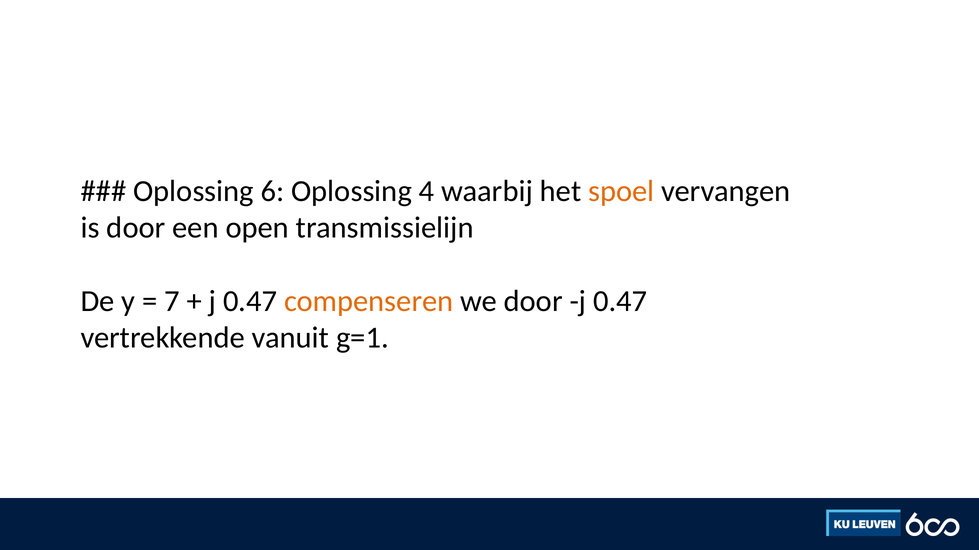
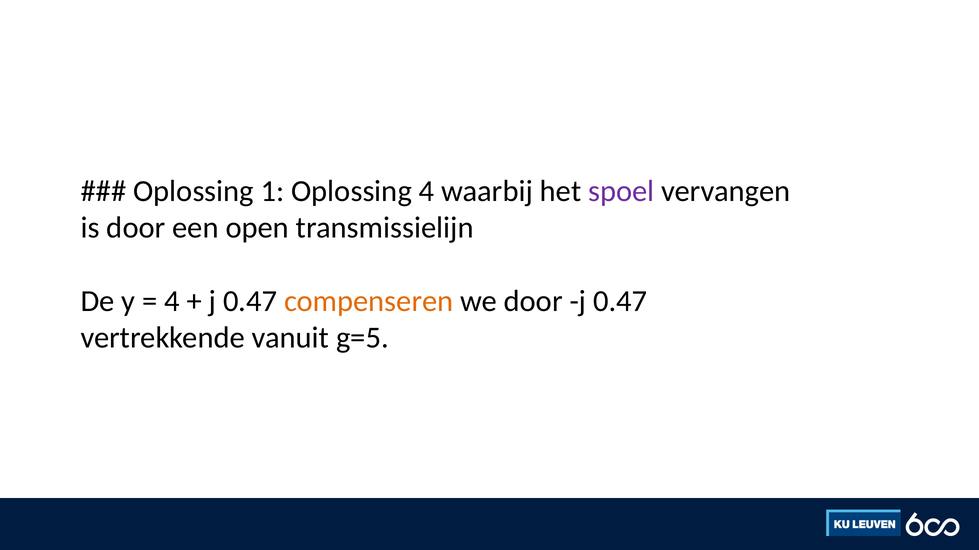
6: 6 -> 1 (272, 191)
spoel colour: orange -> purple (621, 191)
7: 7 -> 4 (172, 302)
g=1: g=1 -> g=5 (362, 338)
